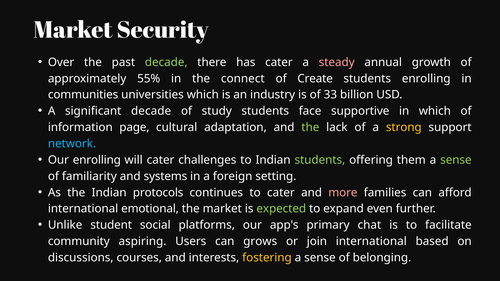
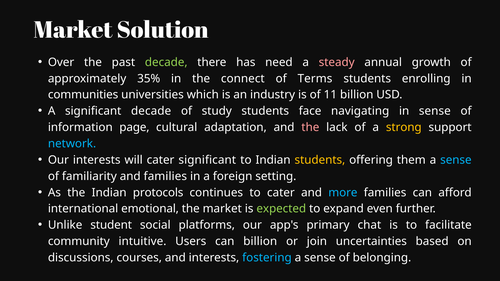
Security: Security -> Solution (163, 30)
has cater: cater -> need (279, 62)
55%: 55% -> 35% (149, 79)
Create: Create -> Terms (315, 79)
33: 33 -> 11 (330, 95)
supportive: supportive -> navigating (360, 111)
in which: which -> sense (435, 111)
the colour: light green -> pink (310, 127)
Our enrolling: enrolling -> interests (97, 160)
cater challenges: challenges -> significant (207, 160)
students colour: light green -> yellow (320, 160)
sense colour: light green -> light blue (456, 160)
and systems: systems -> families (165, 176)
more colour: pink -> light blue (343, 193)
aspiring: aspiring -> intuitive (142, 242)
can grows: grows -> billion (260, 242)
join international: international -> uncertainties (371, 242)
fostering colour: yellow -> light blue (267, 258)
